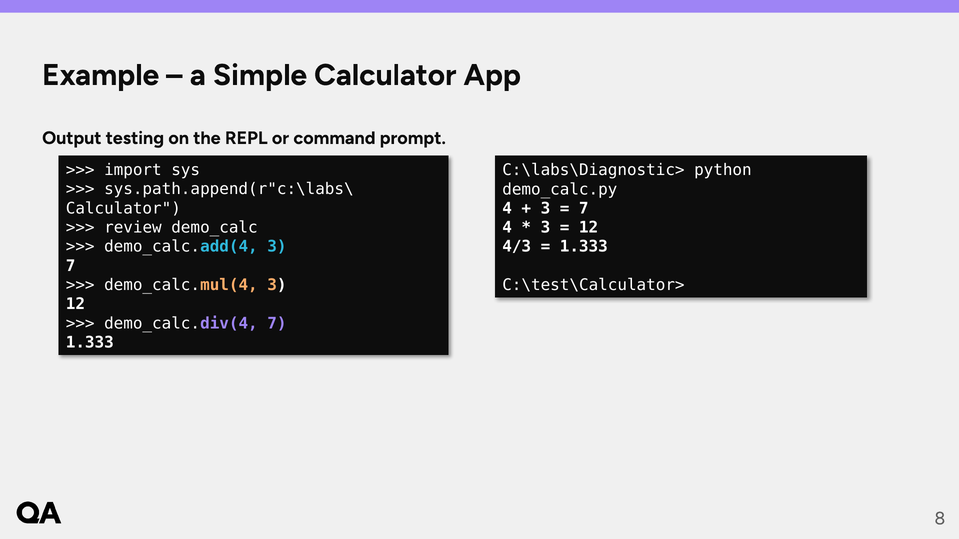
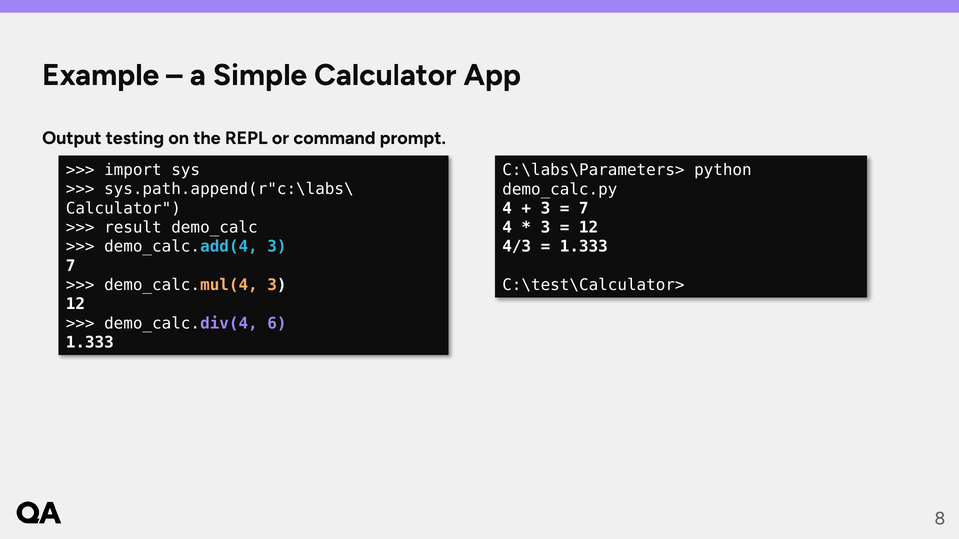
C:\labs\Diagnostic>: C:\labs\Diagnostic> -> C:\labs\Parameters> (593, 170)
review: review -> result (133, 228)
demo_calc.div(4 7: 7 -> 6 (277, 324)
